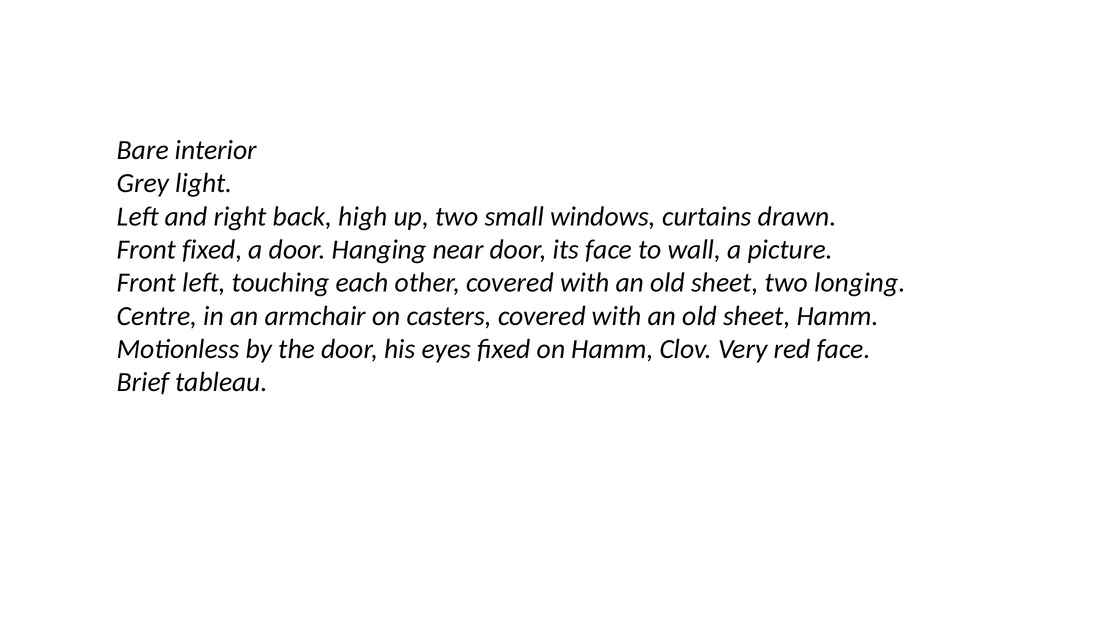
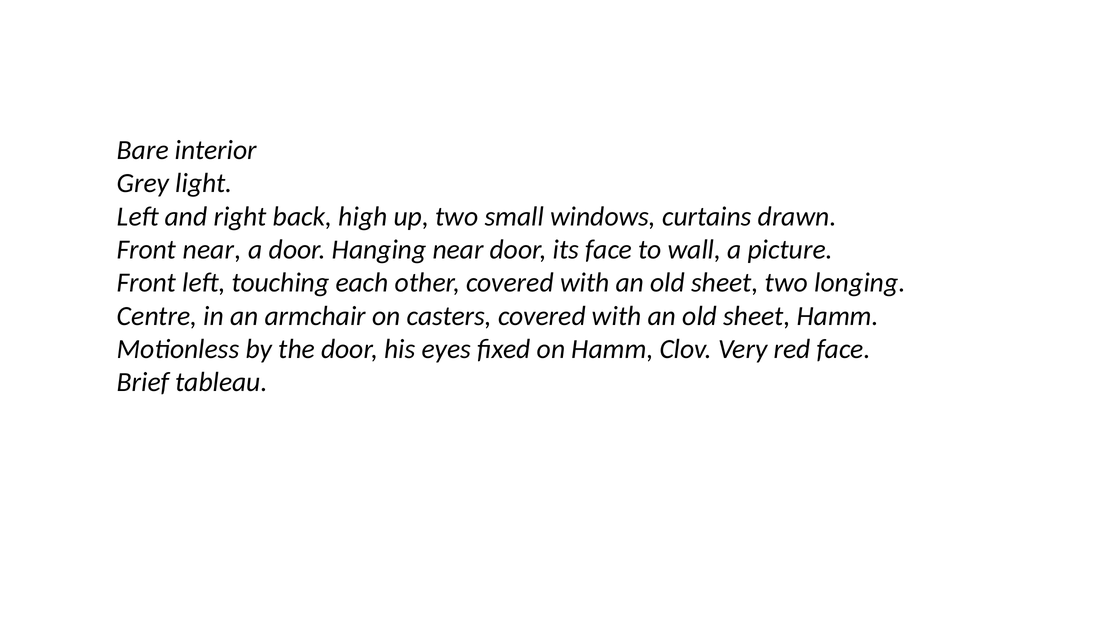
Front fixed: fixed -> near (212, 249)
